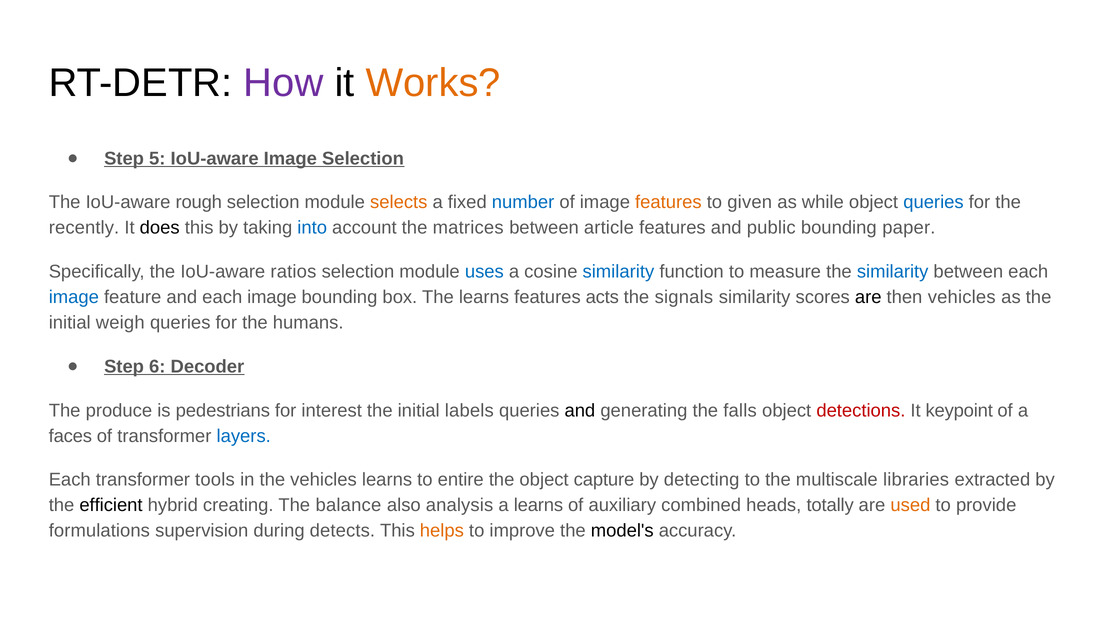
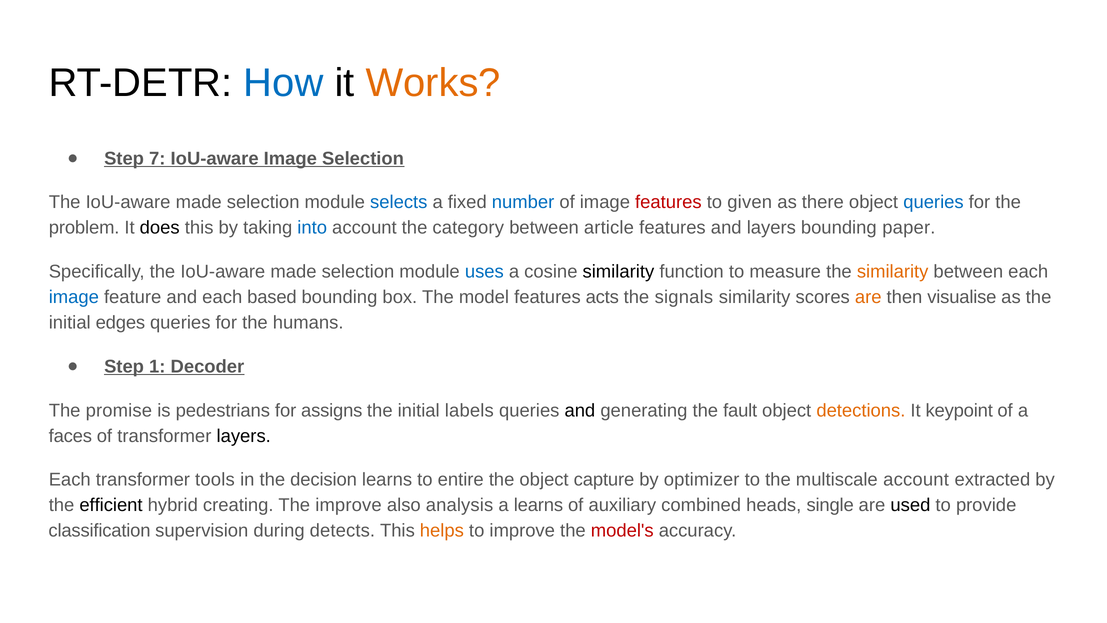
How colour: purple -> blue (283, 83)
5: 5 -> 7 (157, 158)
rough: rough -> made (199, 202)
selects colour: orange -> blue (399, 202)
features colour: orange -> red (668, 202)
while: while -> there (823, 202)
recently: recently -> problem (84, 228)
matrices: matrices -> category (468, 228)
and public: public -> layers (771, 228)
Specifically the IoU-aware ratios: ratios -> made (293, 272)
similarity colour: blue -> black (618, 272)
similarity colour: blue -> orange (893, 272)
and each image: image -> based (272, 297)
The learns: learns -> model (484, 297)
are colour: black -> orange (868, 297)
then vehicles: vehicles -> visualise (962, 297)
weigh: weigh -> edges (120, 322)
6: 6 -> 1 (157, 366)
produce: produce -> promise (119, 410)
interest: interest -> assigns (332, 410)
falls: falls -> fault (740, 410)
detections colour: red -> orange (861, 410)
layers colour: blue -> black (244, 436)
the vehicles: vehicles -> decision (324, 480)
detecting: detecting -> optimizer (702, 480)
multiscale libraries: libraries -> account (916, 480)
The balance: balance -> improve (348, 505)
totally: totally -> single (830, 505)
used colour: orange -> black (910, 505)
formulations: formulations -> classification (100, 531)
model's colour: black -> red (622, 531)
